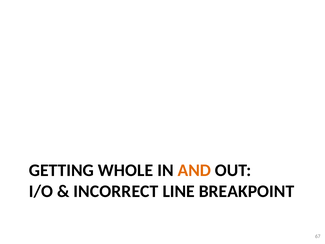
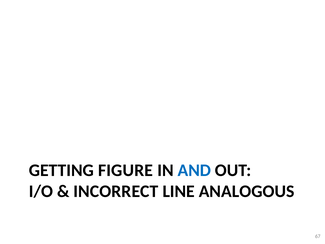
WHOLE: WHOLE -> FIGURE (126, 170)
AND colour: orange -> blue (194, 170)
BREAKPOINT: BREAKPOINT -> ANALOGOUS (247, 191)
